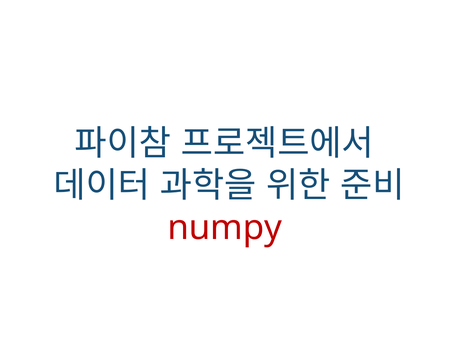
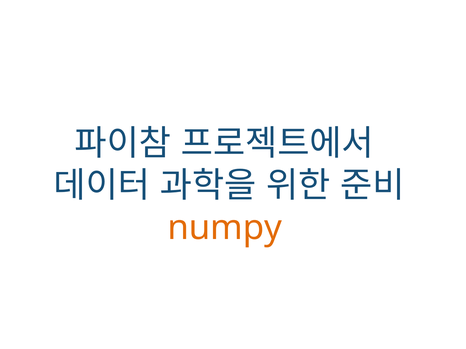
numpy colour: red -> orange (225, 228)
